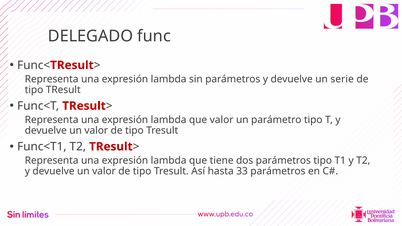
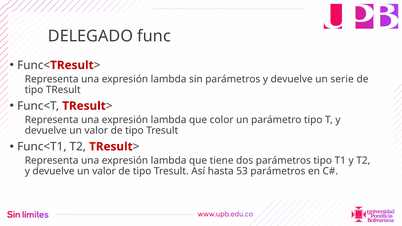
que valor: valor -> color (222, 120)
33: 33 -> 53 (242, 171)
